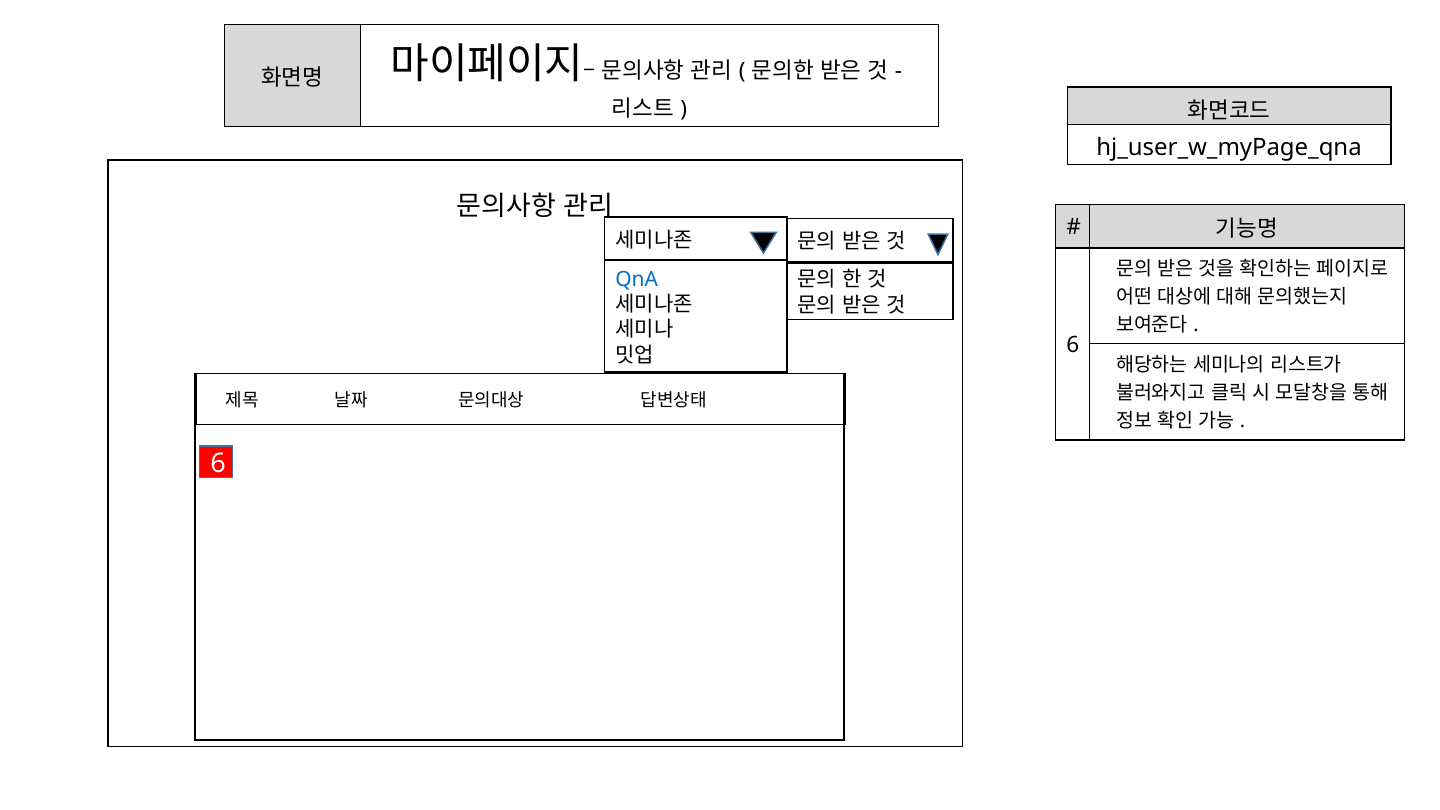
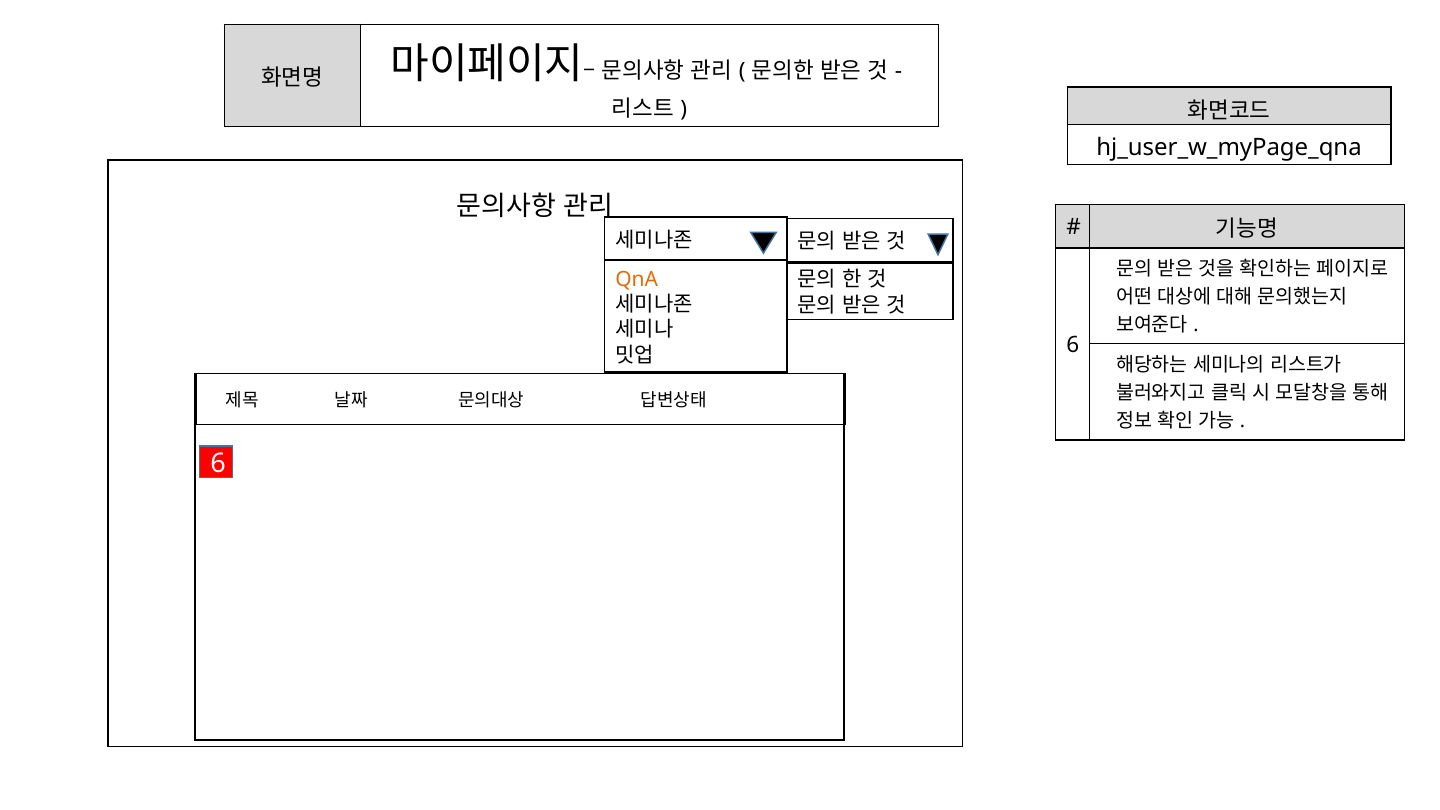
QnA colour: blue -> orange (637, 280)
